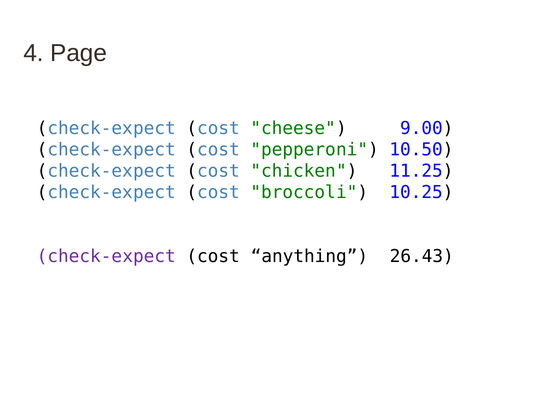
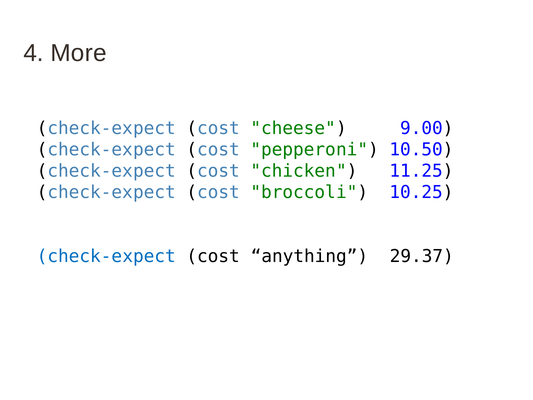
Page: Page -> More (79, 53)
check-expect colour: purple -> blue (106, 256)
26.43: 26.43 -> 29.37 (422, 256)
